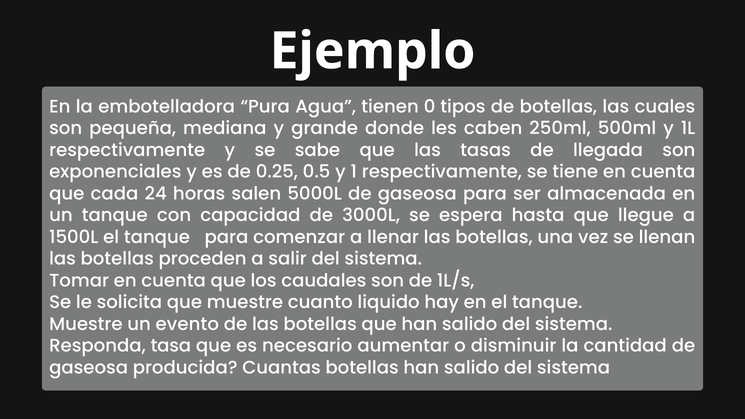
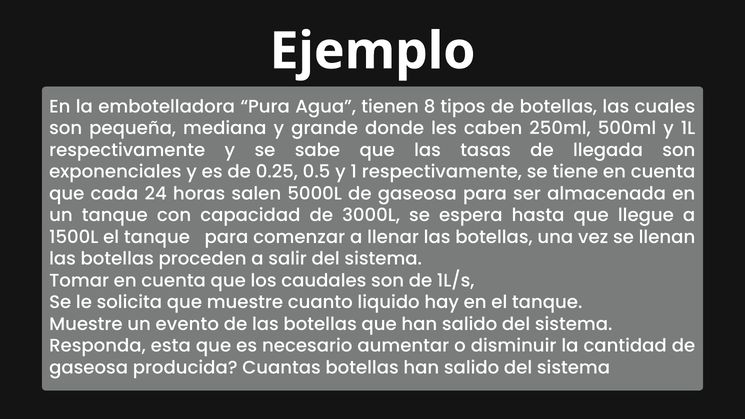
0: 0 -> 8 (430, 107)
tasa: tasa -> esta (171, 346)
